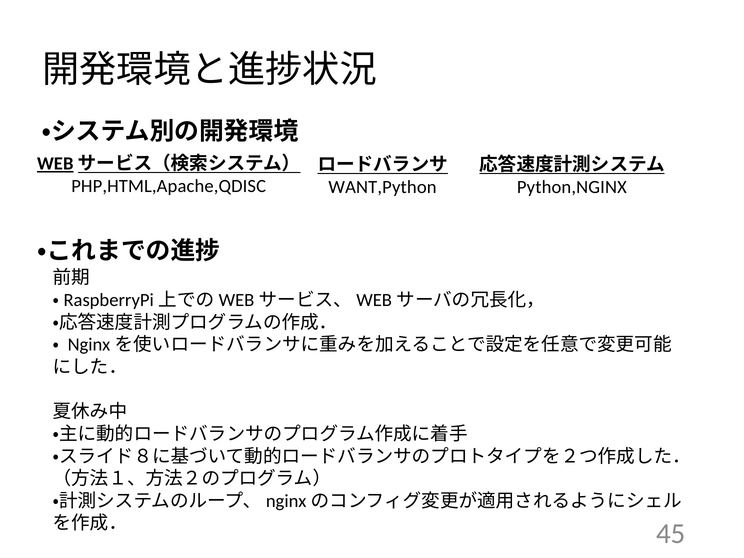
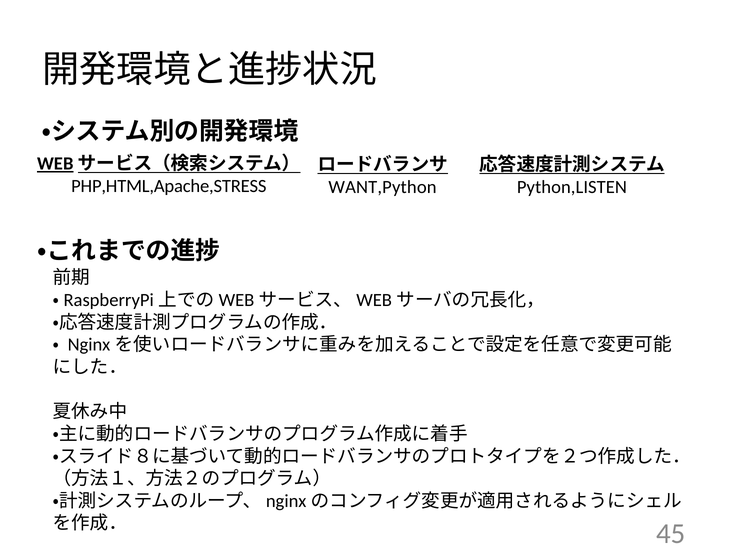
PHP,HTML,Apache,QDISC: PHP,HTML,Apache,QDISC -> PHP,HTML,Apache,STRESS (169, 186)
Python,NGINX: Python,NGINX -> Python,LISTEN (572, 187)
